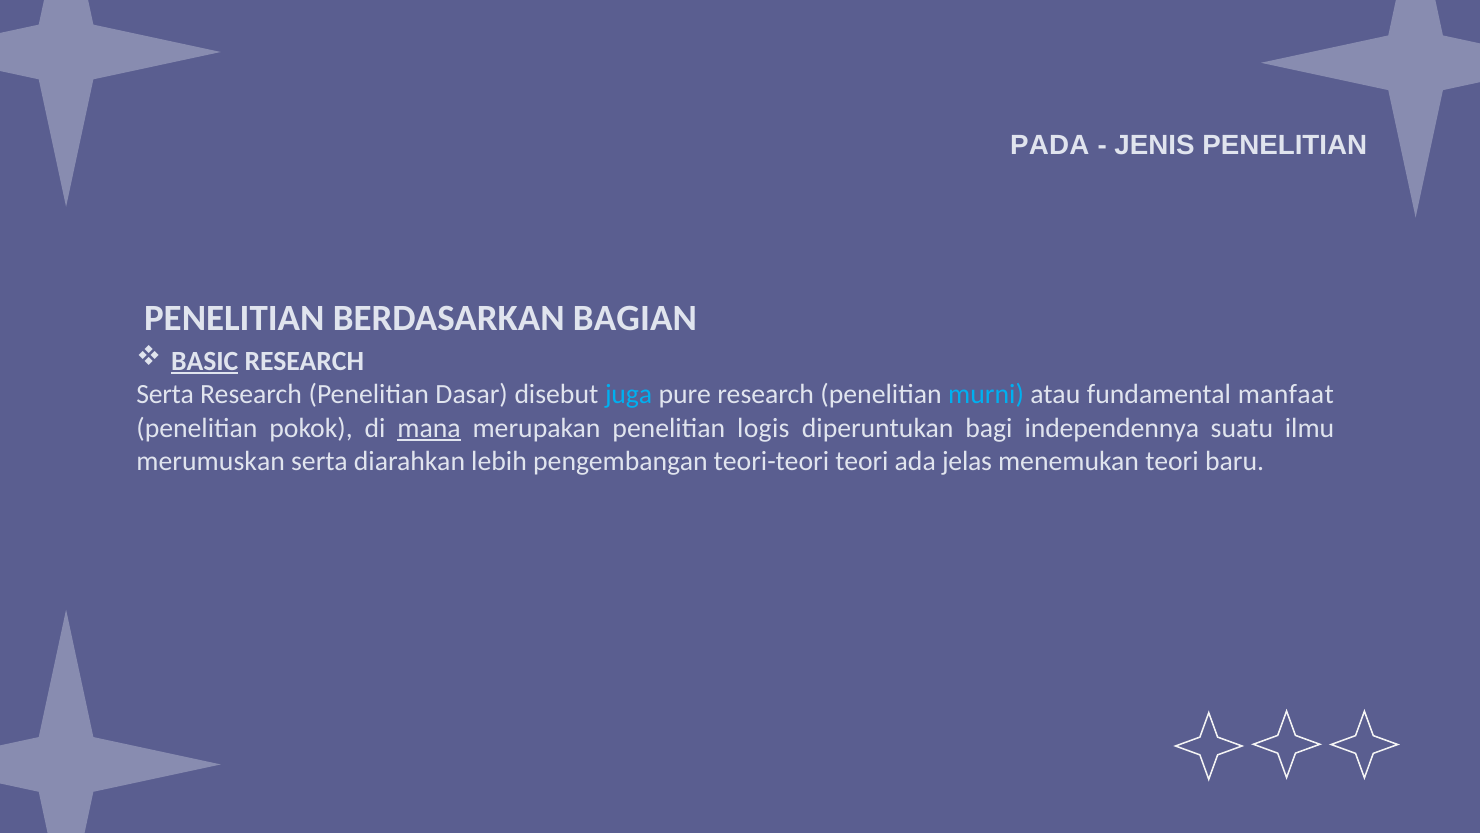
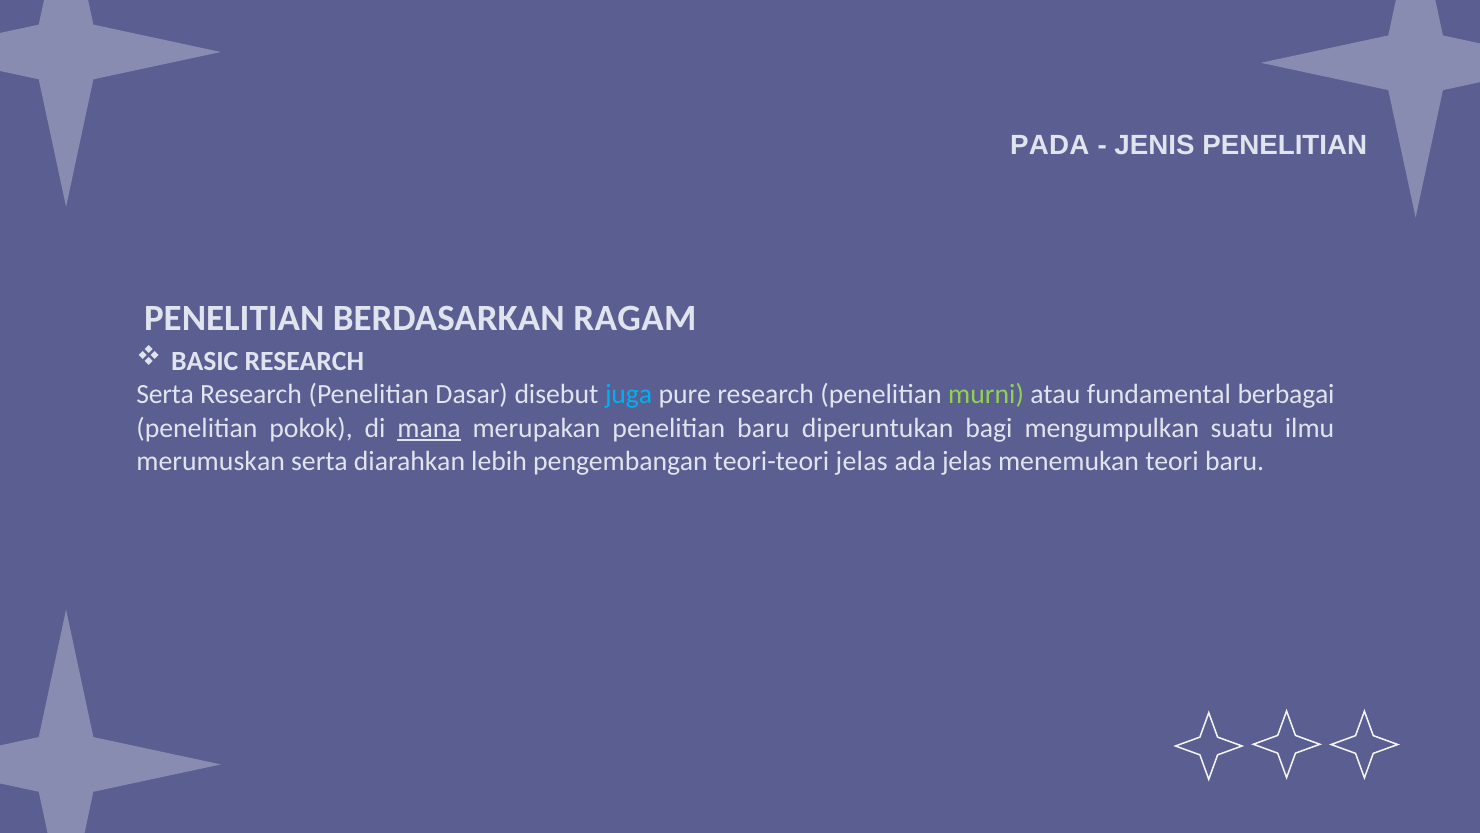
BERDASARKAN BAGIAN: BAGIAN -> RAGAM (635, 318)
BASIC underline: present -> none (205, 361)
murni colour: light blue -> light green (986, 394)
manfaat: manfaat -> berbagai (1286, 394)
penelitian logis: logis -> baru (763, 428)
independennya: independennya -> mengumpulkan (1112, 428)
teori-teori teori: teori -> jelas (862, 461)
